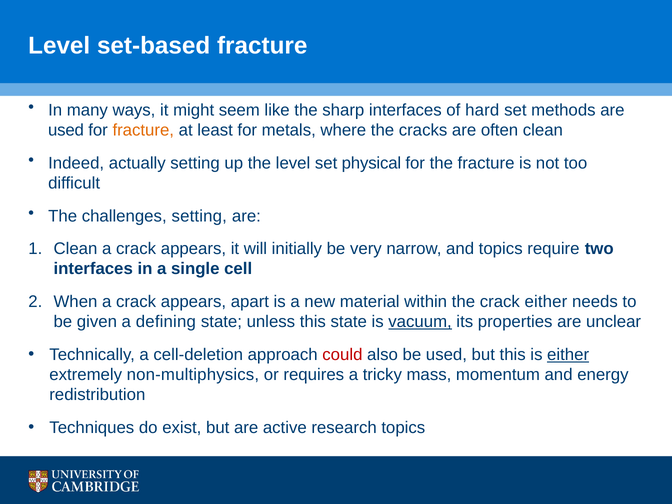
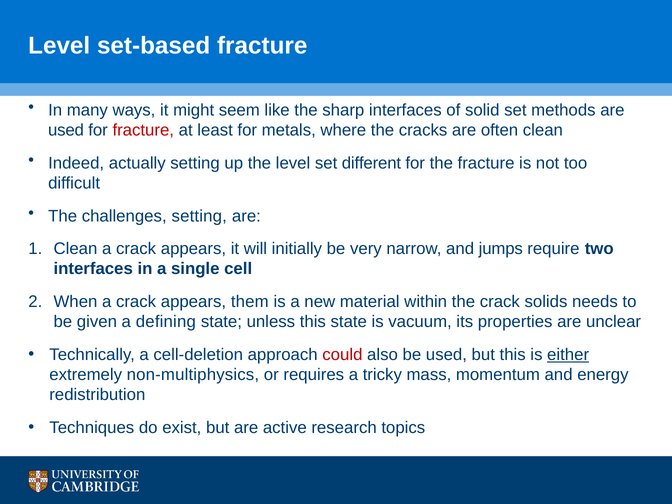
hard: hard -> solid (482, 110)
fracture colour: orange -> red (143, 130)
physical: physical -> different (371, 163)
and topics: topics -> jumps (501, 249)
apart: apart -> them (250, 302)
crack either: either -> solids (546, 302)
vacuum underline: present -> none (420, 322)
